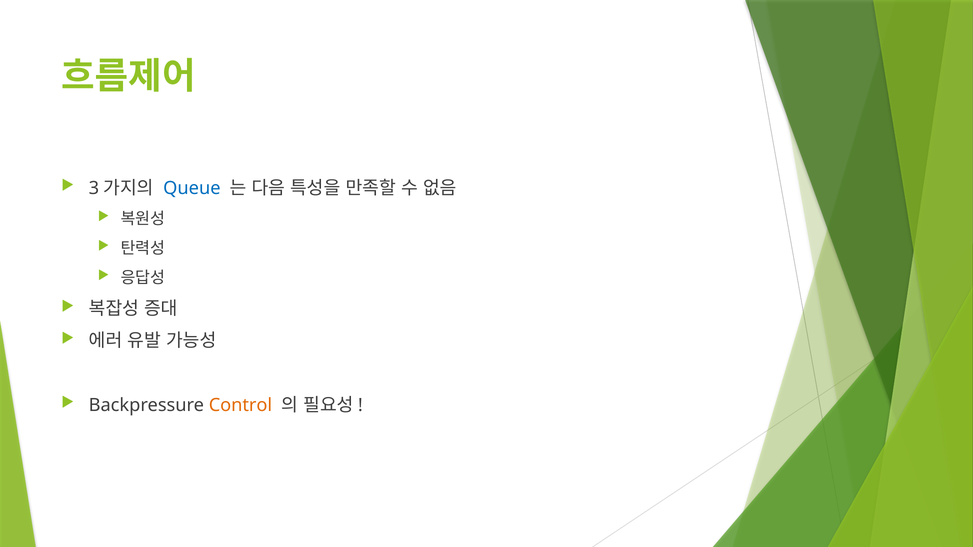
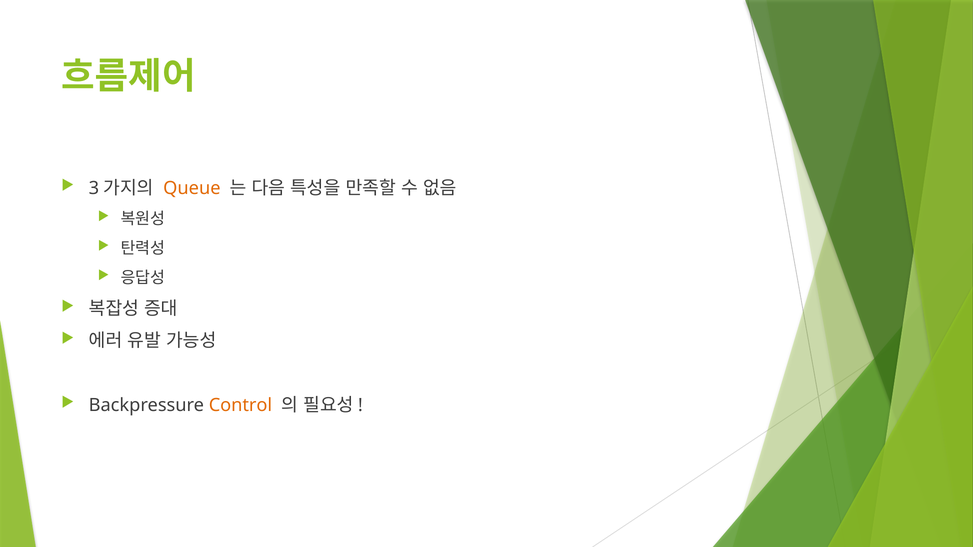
Queue colour: blue -> orange (192, 188)
